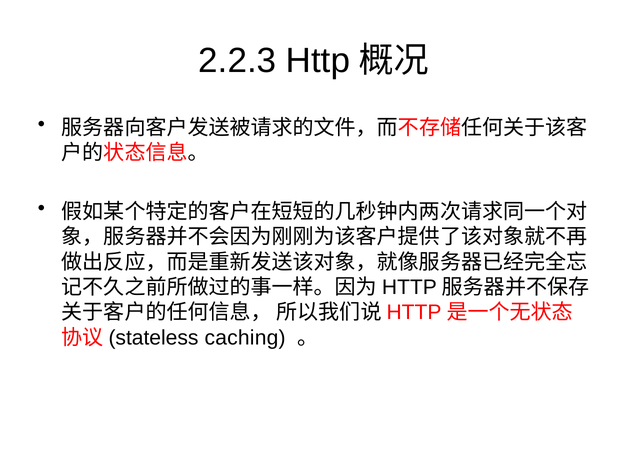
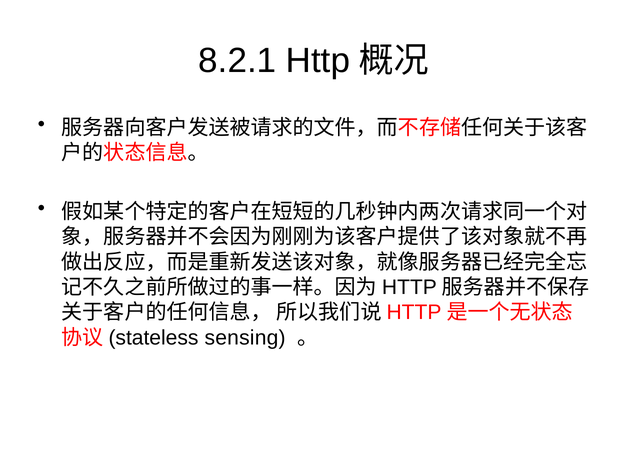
2.2.3: 2.2.3 -> 8.2.1 (237, 61)
caching: caching -> sensing (245, 338)
